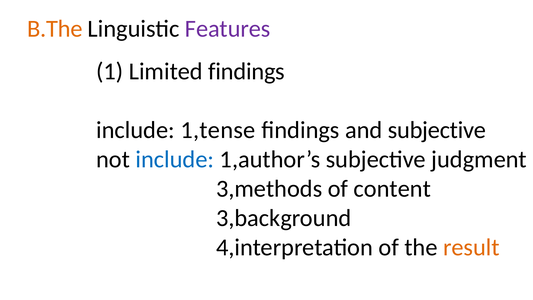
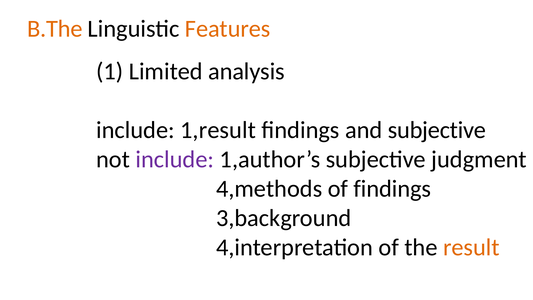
Features colour: purple -> orange (228, 29)
Limited findings: findings -> analysis (246, 72)
1,tense: 1,tense -> 1,result (218, 130)
include colour: blue -> purple (175, 159)
3,methods: 3,methods -> 4,methods (269, 189)
of content: content -> findings (392, 189)
